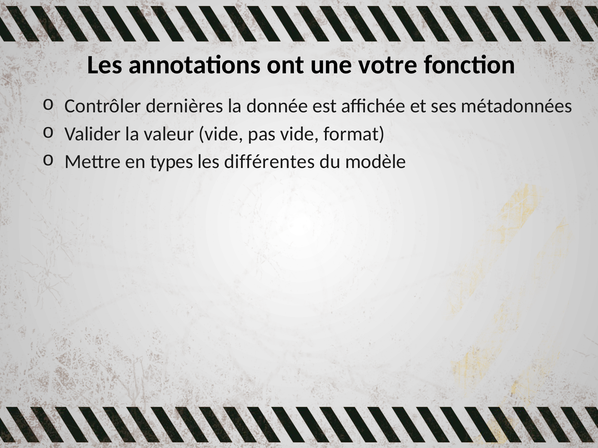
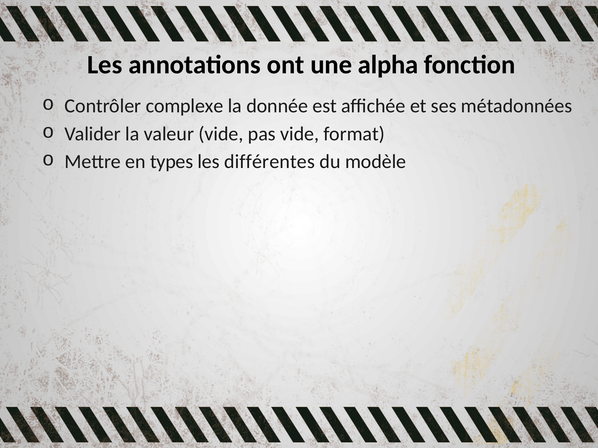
votre: votre -> alpha (388, 65)
dernières: dernières -> complexe (185, 106)
